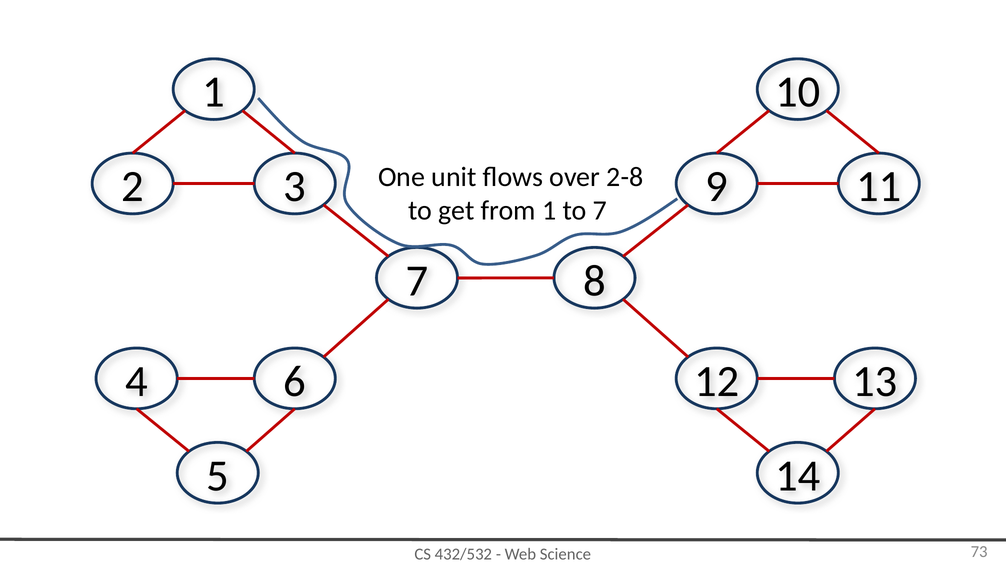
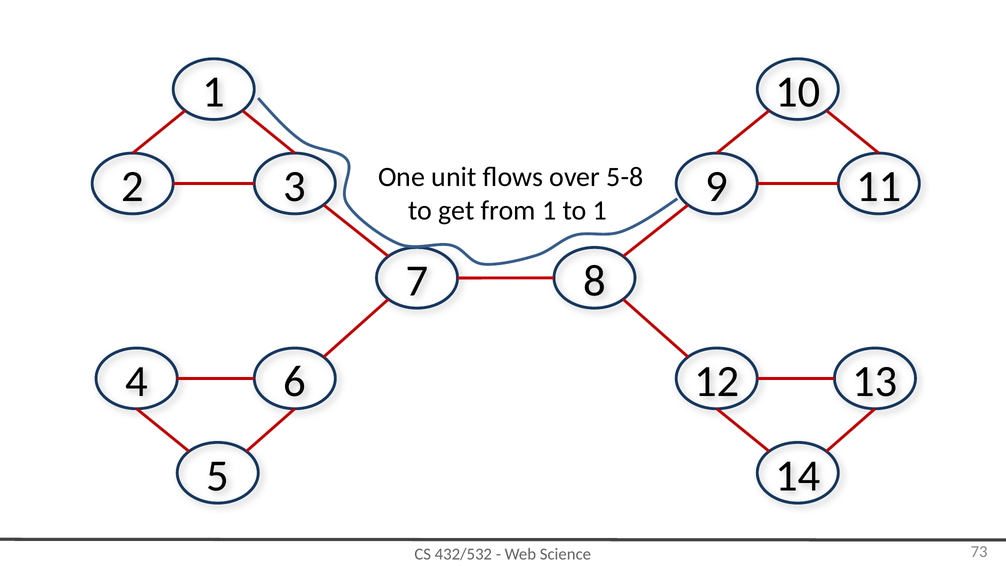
2-8: 2-8 -> 5-8 (625, 177)
to 7: 7 -> 1 (600, 210)
